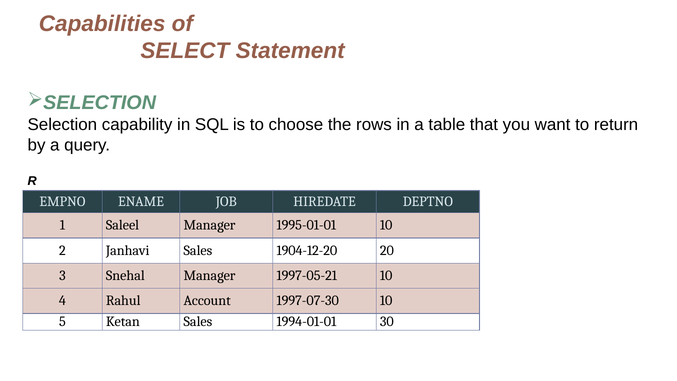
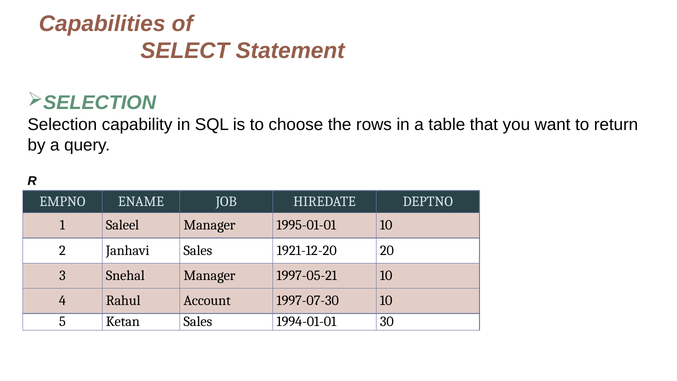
1904-12-20: 1904-12-20 -> 1921-12-20 (307, 250)
